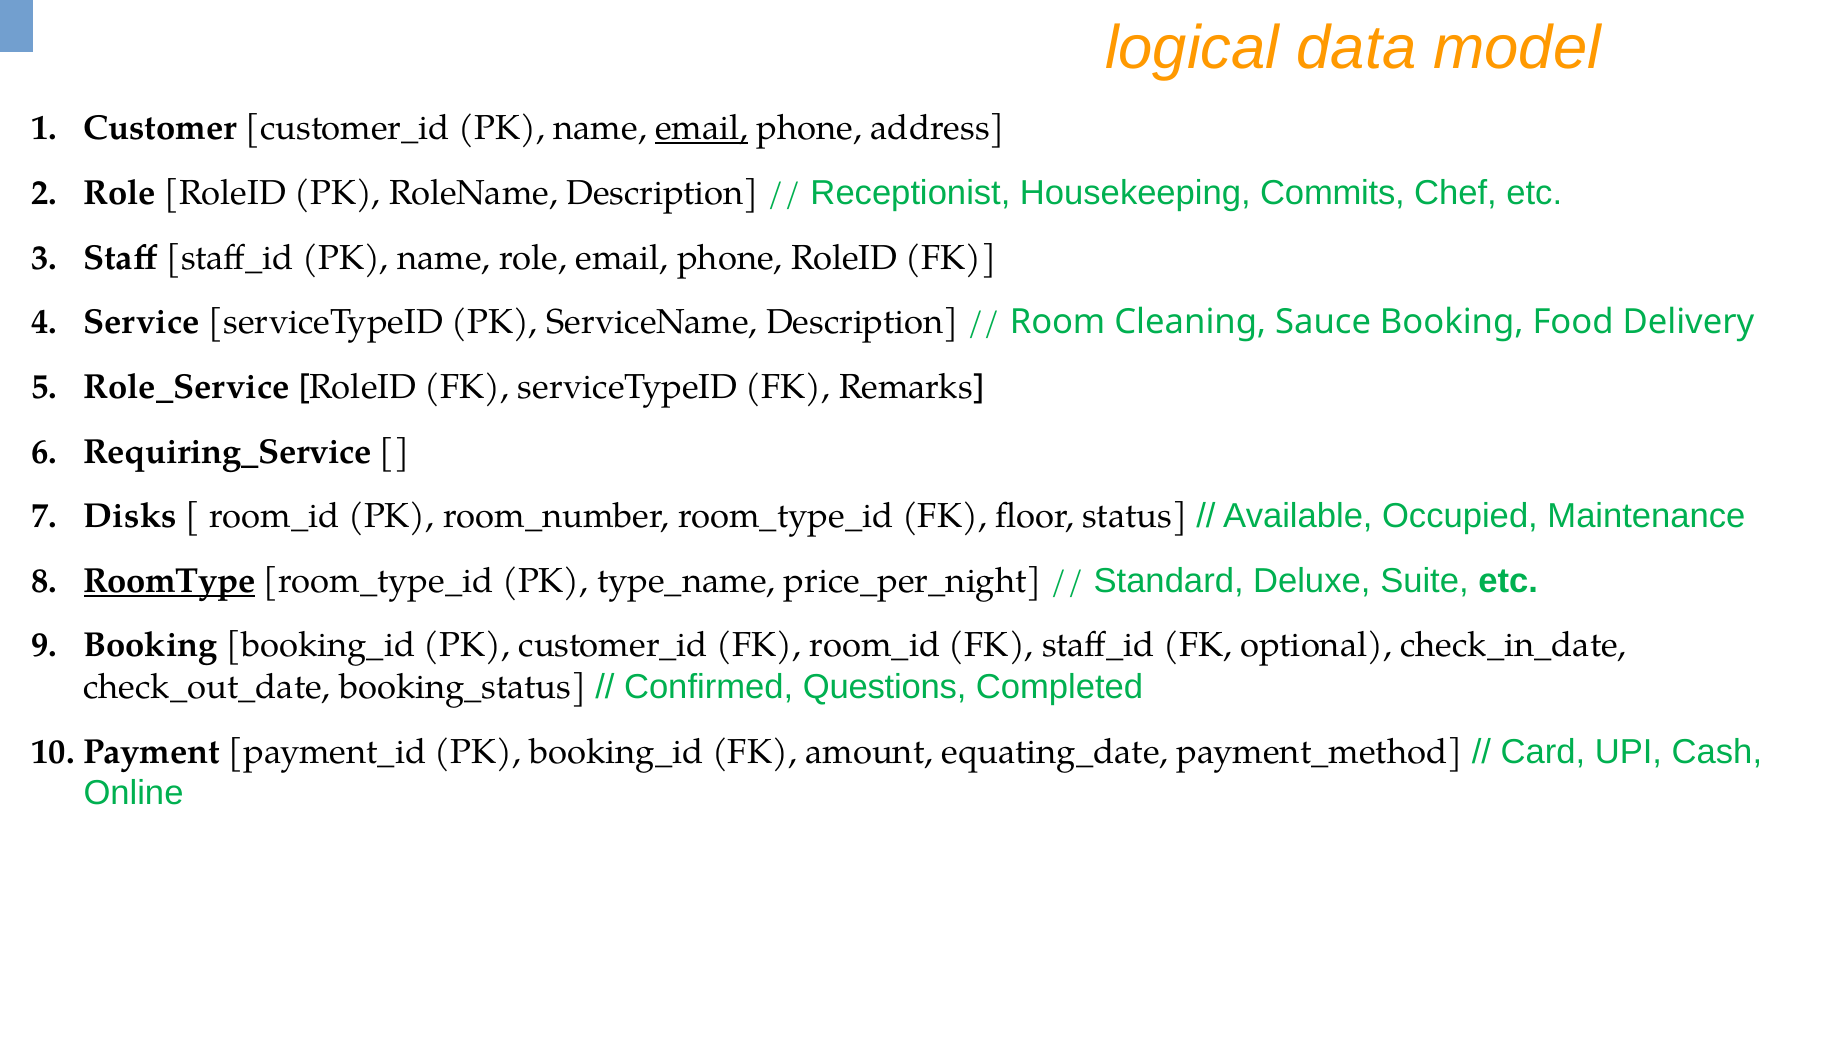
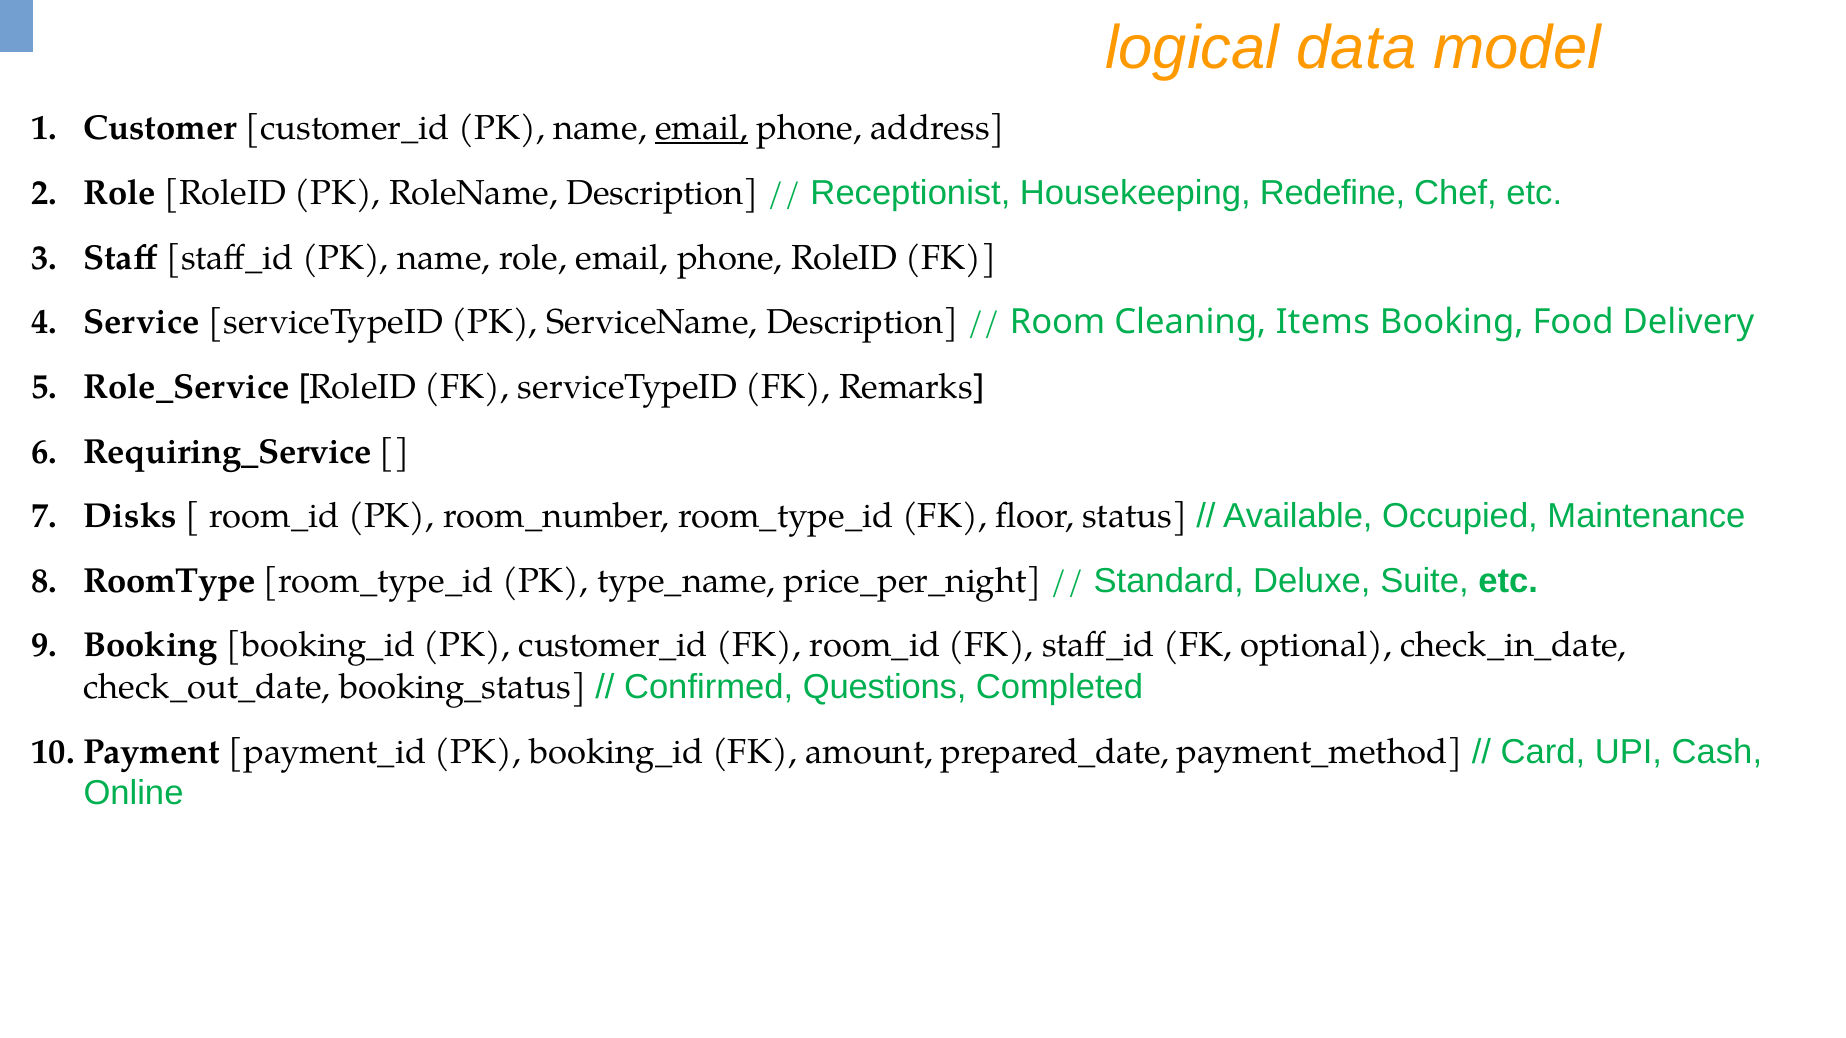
Commits: Commits -> Redefine (1333, 193)
Sauce: Sauce -> Items (1323, 323)
RoomType underline: present -> none (169, 581)
equating_date: equating_date -> prepared_date (1055, 752)
